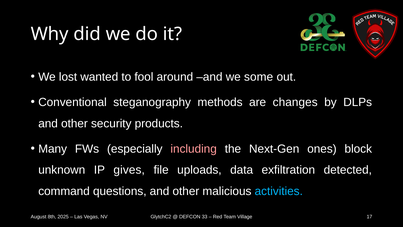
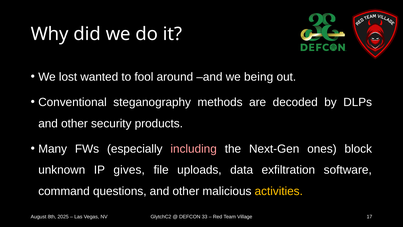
some: some -> being (259, 77)
changes: changes -> decoded (295, 102)
detected: detected -> software (348, 170)
activities colour: light blue -> yellow (279, 191)
